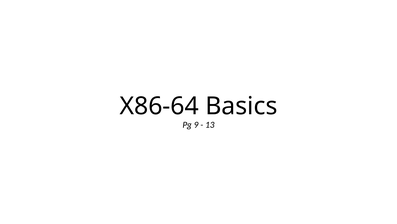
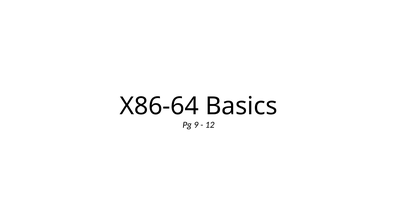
13: 13 -> 12 (210, 124)
